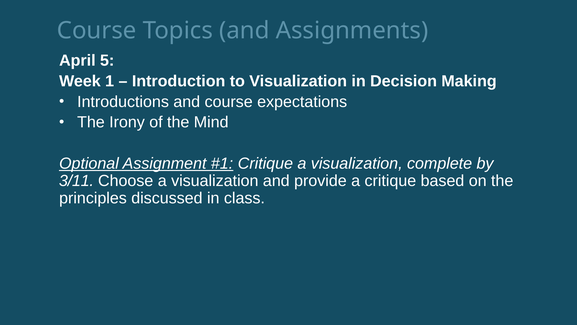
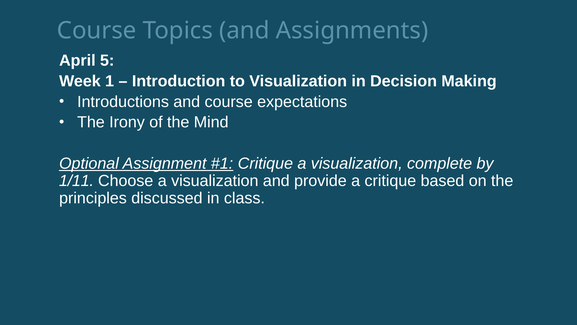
3/11: 3/11 -> 1/11 (76, 180)
